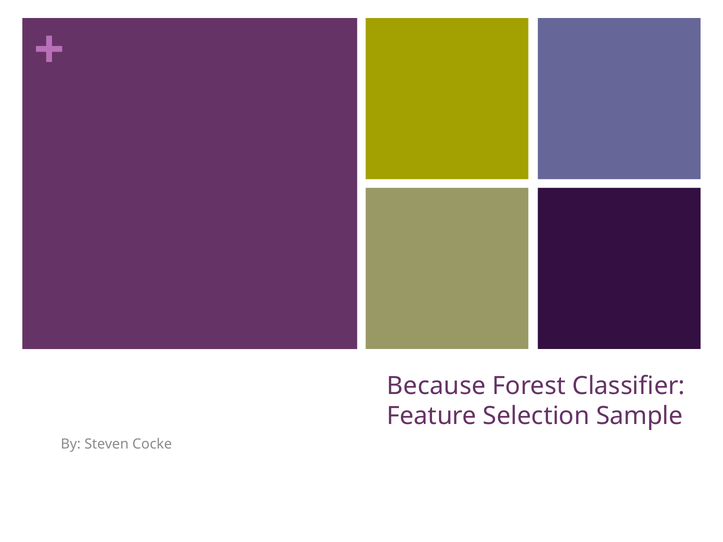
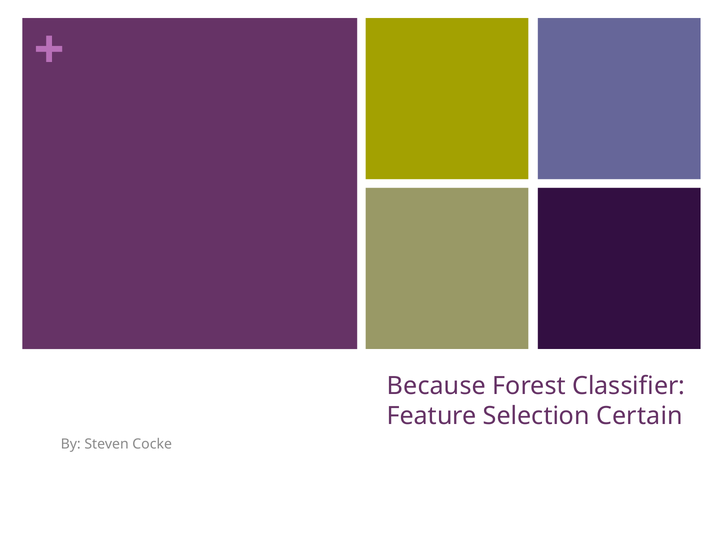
Sample: Sample -> Certain (639, 416)
